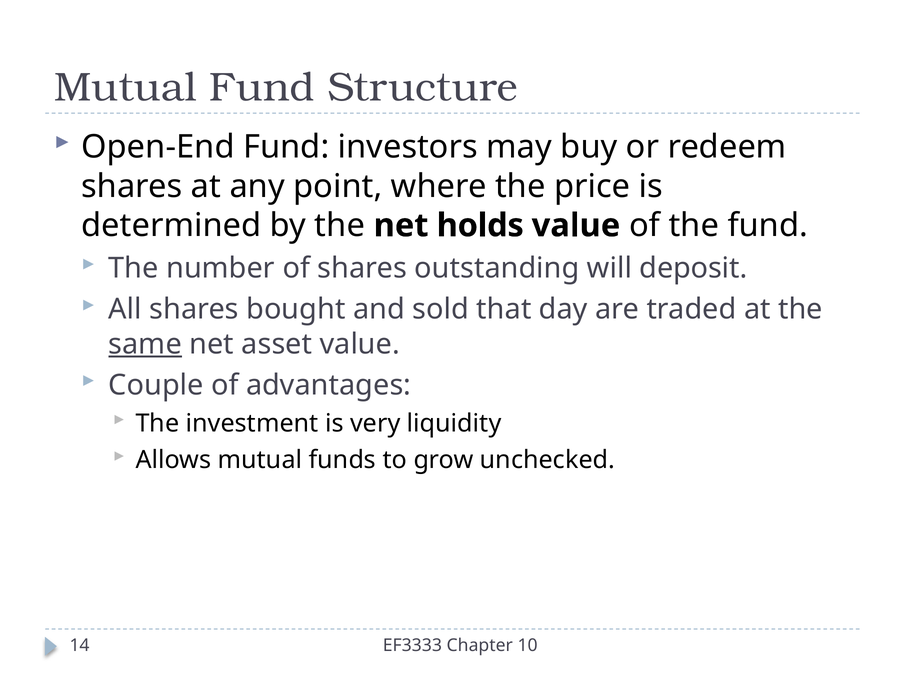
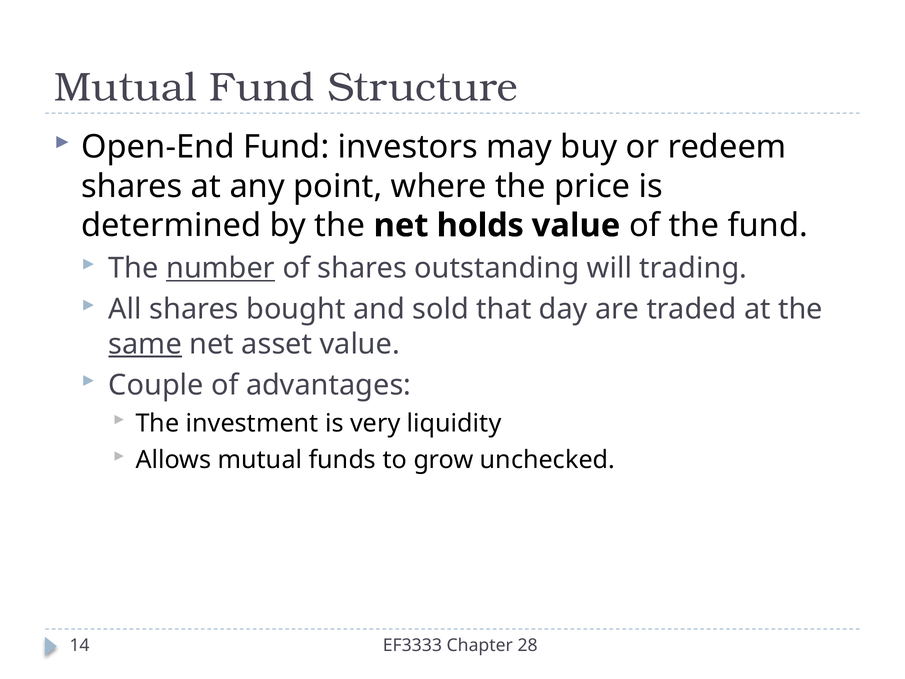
number underline: none -> present (221, 268)
deposit: deposit -> trading (693, 268)
10: 10 -> 28 (528, 645)
